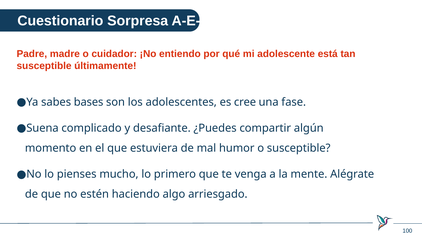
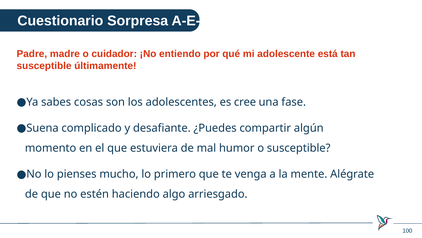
bases: bases -> cosas (89, 102)
